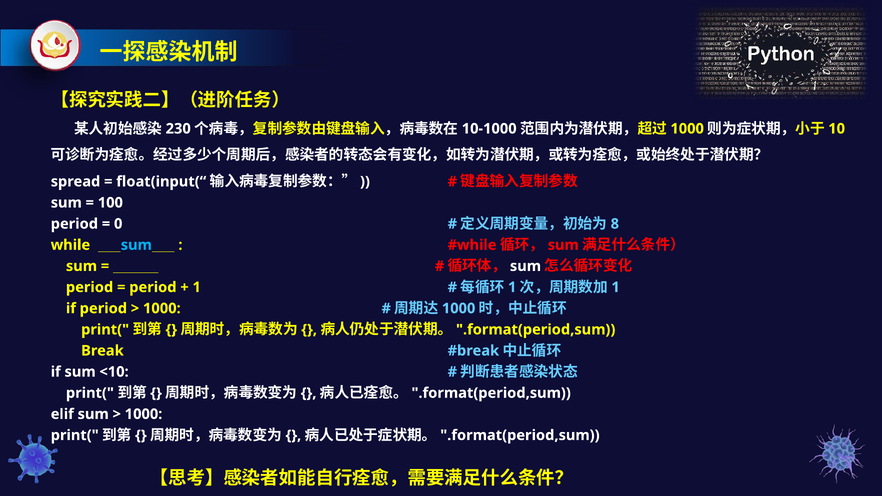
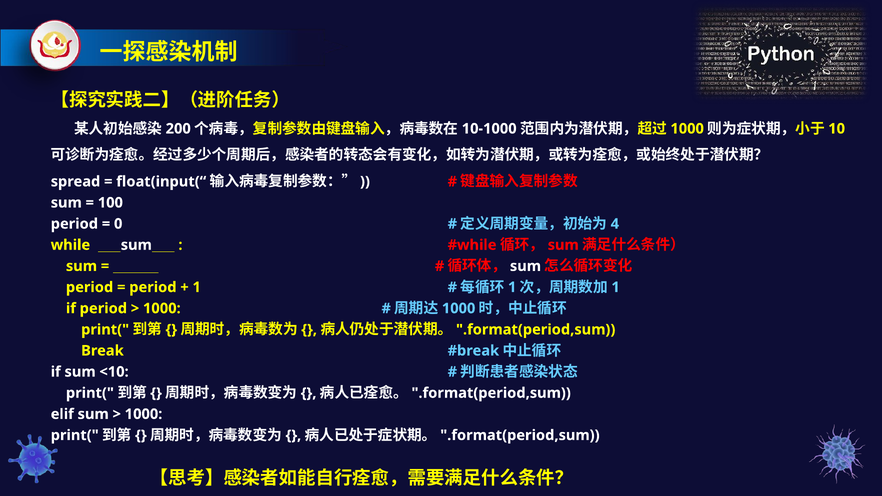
230: 230 -> 200 (178, 129)
8: 8 -> 4 (615, 224)
sum colour: light blue -> white (136, 245)
